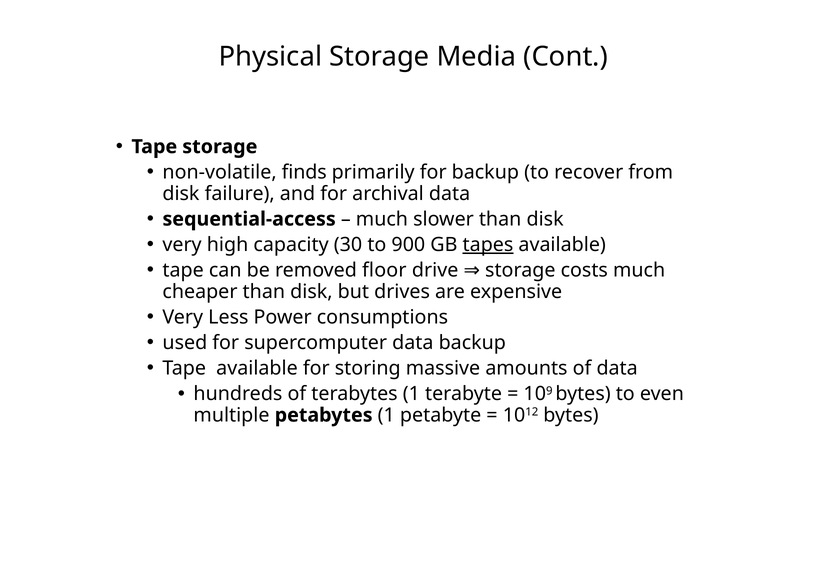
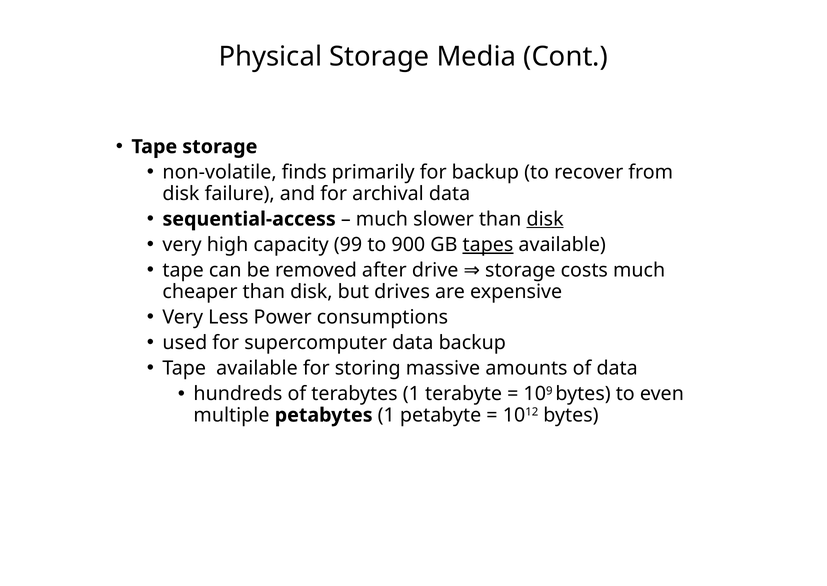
disk underline: none -> present (545, 219)
30: 30 -> 99 (348, 244)
floor: floor -> after (384, 270)
